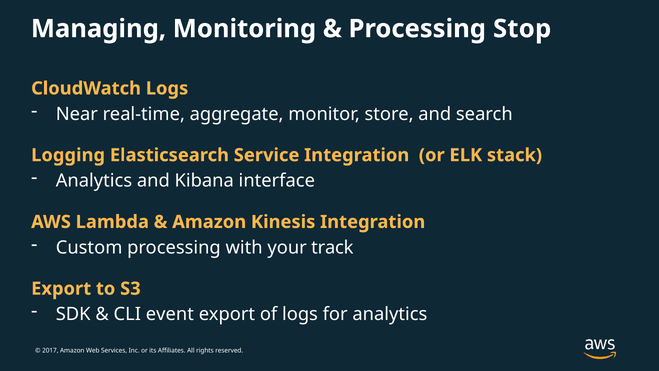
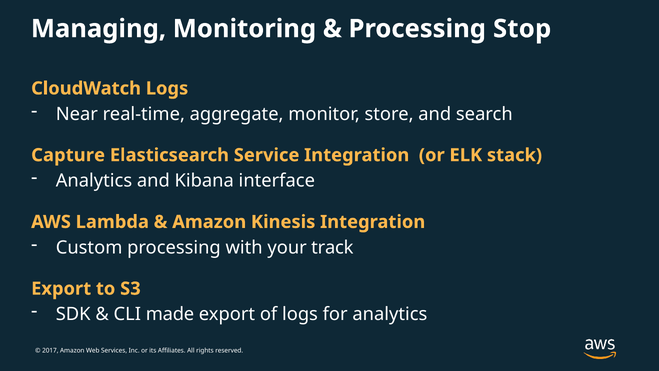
Logging: Logging -> Capture (68, 155)
event: event -> made (170, 314)
